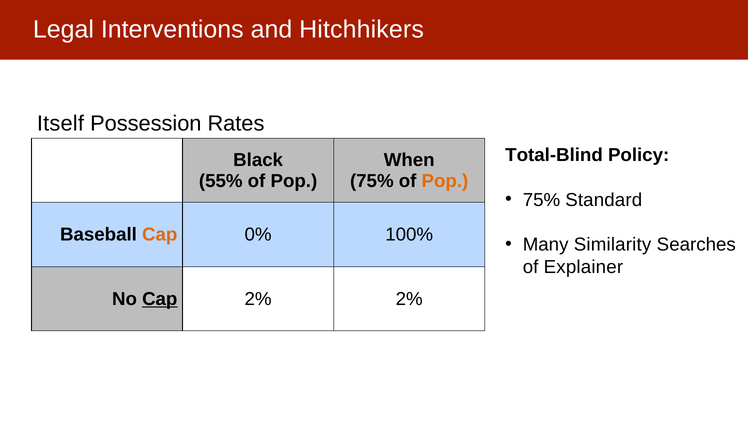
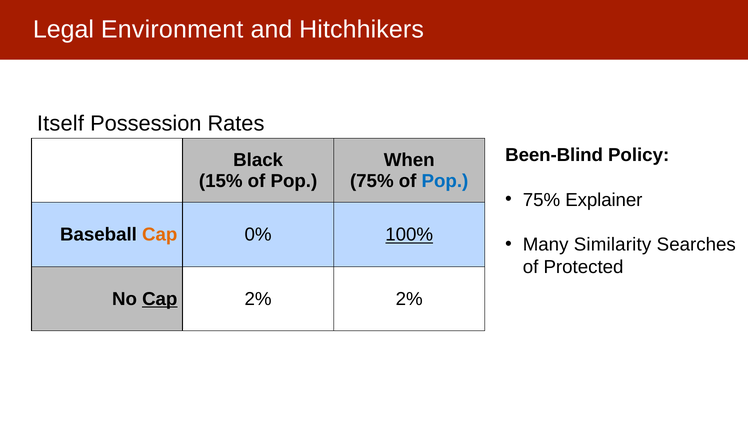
Interventions: Interventions -> Environment (172, 29)
Total-Blind: Total-Blind -> Been-Blind (554, 155)
55%: 55% -> 15% (221, 181)
Pop colour: orange -> blue (445, 181)
Standard: Standard -> Explainer (604, 200)
100% underline: none -> present (409, 235)
Explainer: Explainer -> Protected (584, 267)
